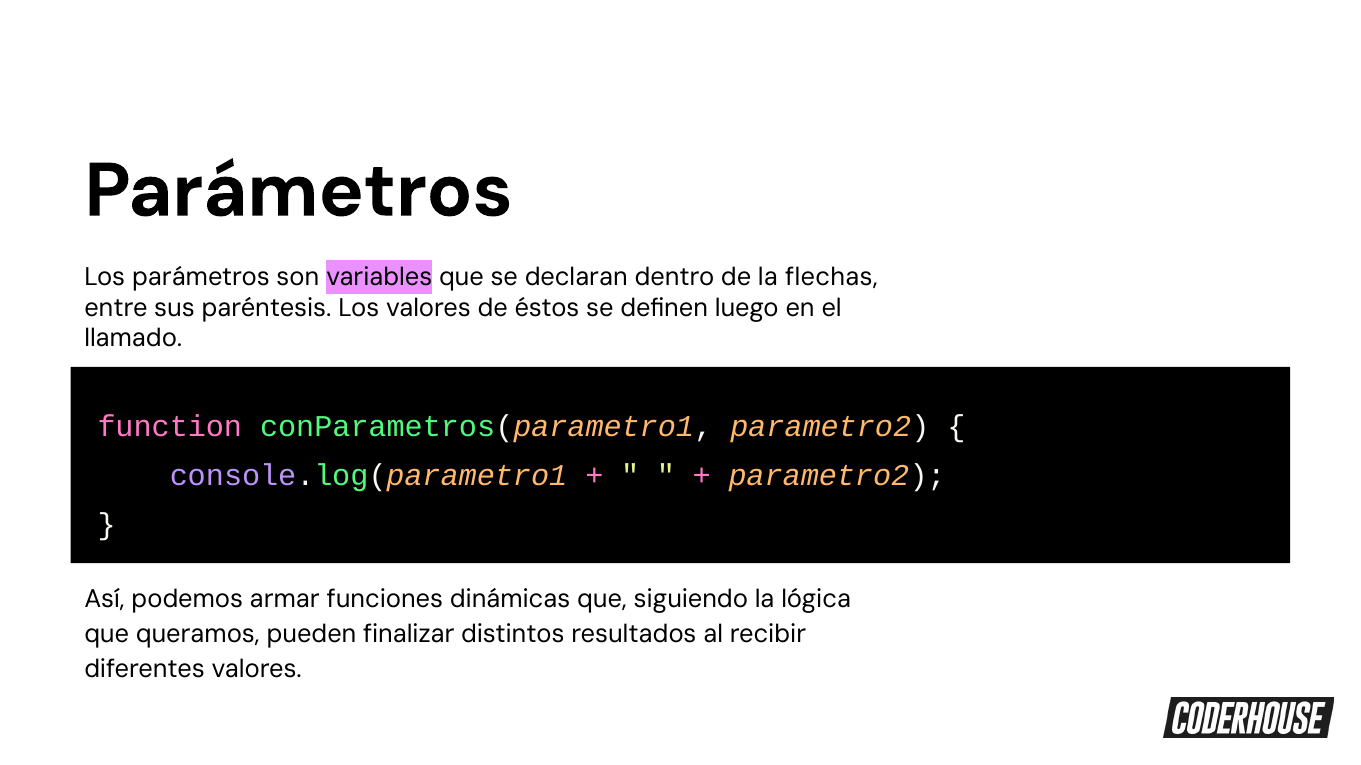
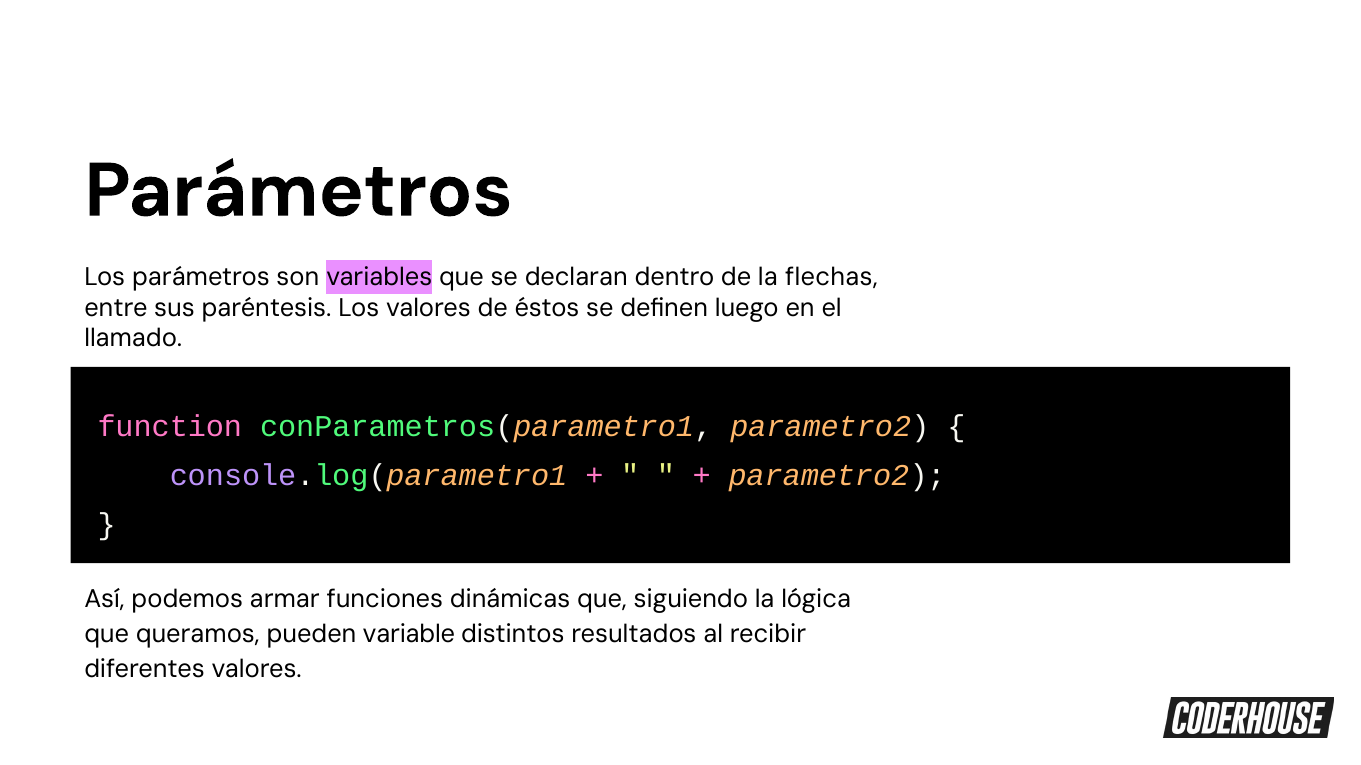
finalizar: finalizar -> variable (409, 634)
